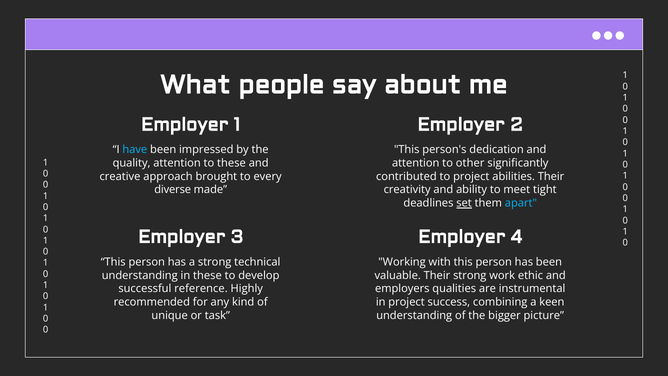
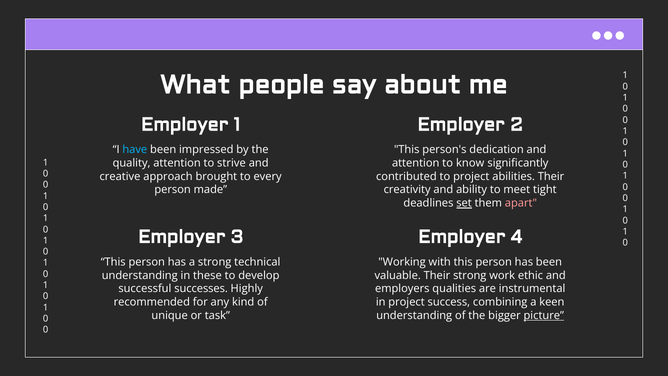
to these: these -> strive (231, 163)
other: other -> know (470, 163)
diverse: diverse -> person (173, 190)
apart colour: light blue -> pink (521, 203)
reference: reference -> successes (201, 289)
picture underline: none -> present (544, 315)
